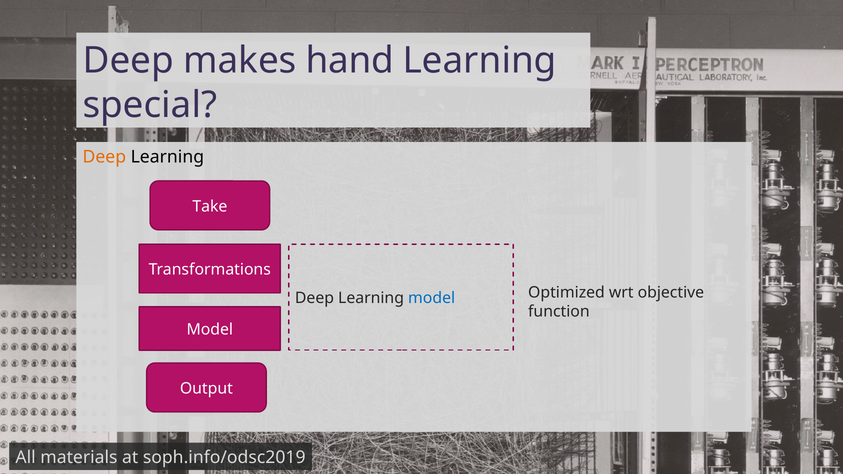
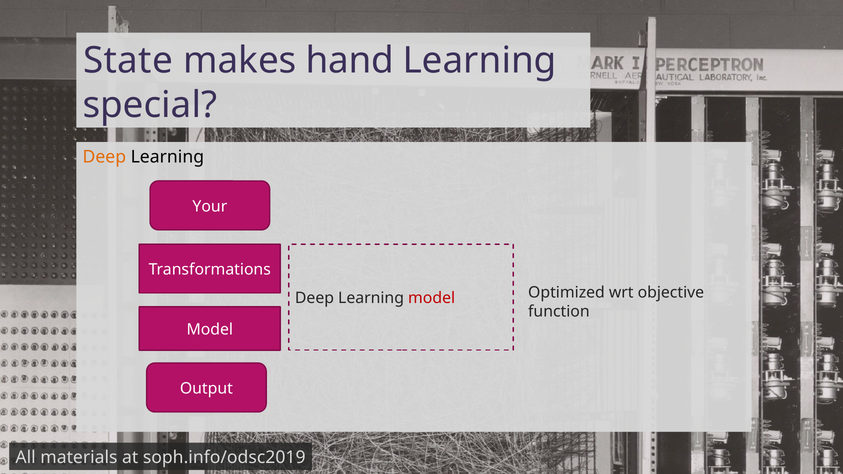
Deep: Deep -> State (128, 61)
Take: Take -> Your (210, 207)
model colour: blue -> red (432, 298)
